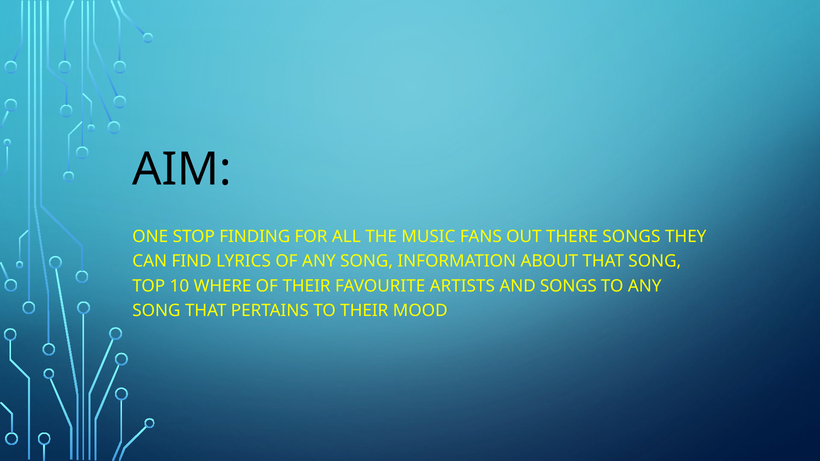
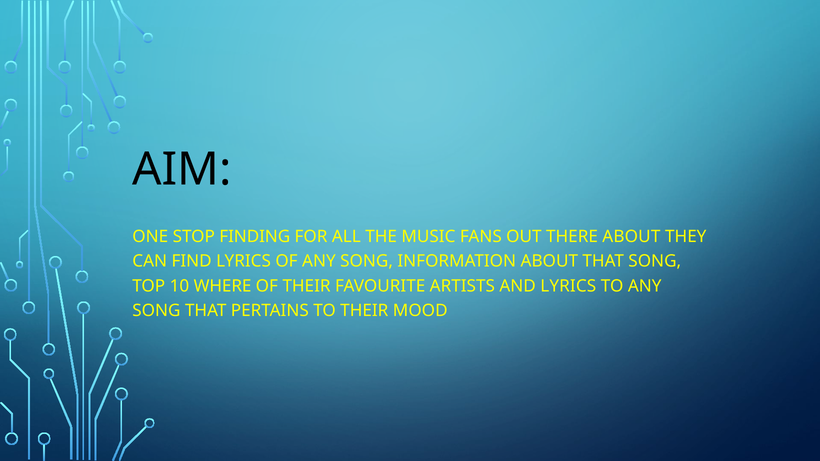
THERE SONGS: SONGS -> ABOUT (631, 237)
AND SONGS: SONGS -> LYRICS (568, 286)
